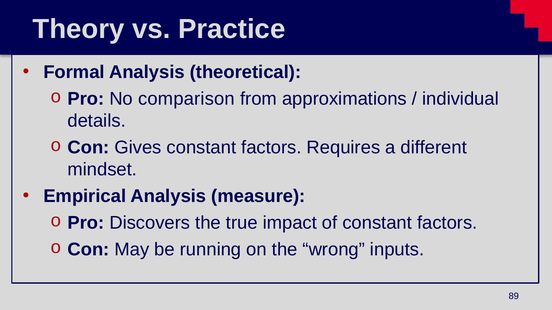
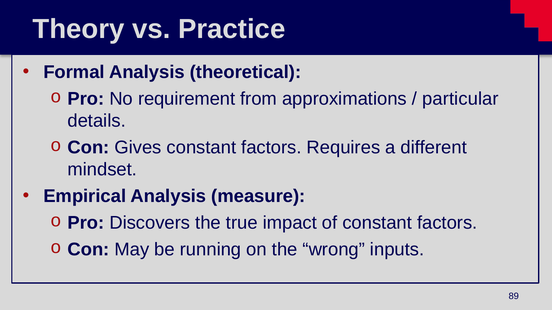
comparison: comparison -> requirement (187, 99)
individual: individual -> particular (460, 99)
